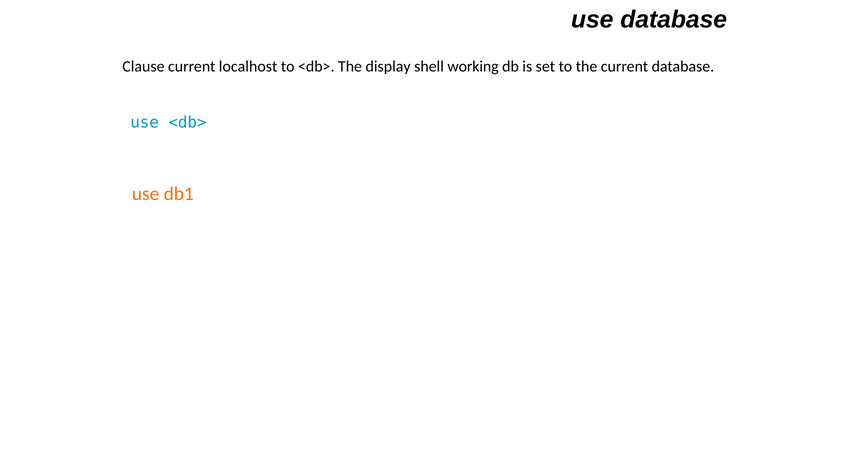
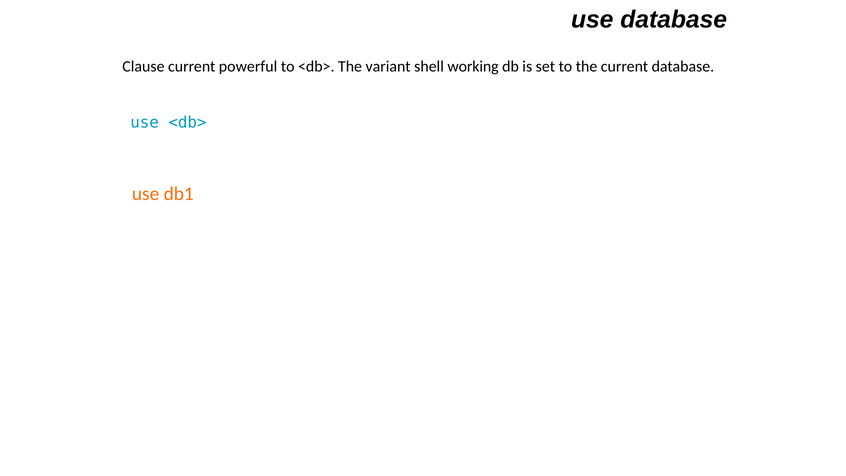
localhost: localhost -> powerful (248, 67)
display: display -> variant (388, 67)
